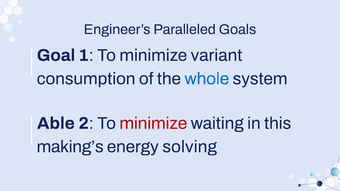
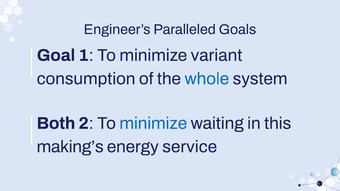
Able: Able -> Both (56, 123)
minimize colour: red -> blue (153, 123)
solving: solving -> service (190, 147)
